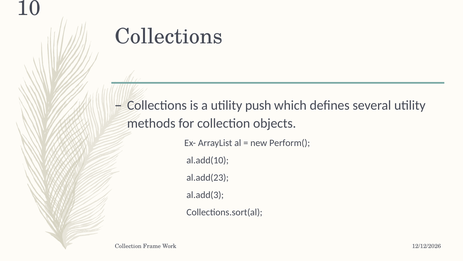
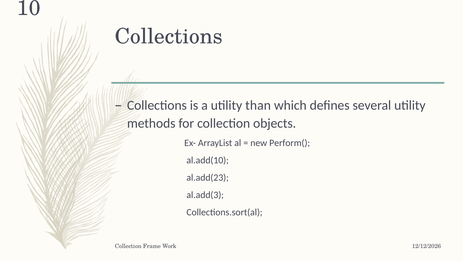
push: push -> than (258, 105)
